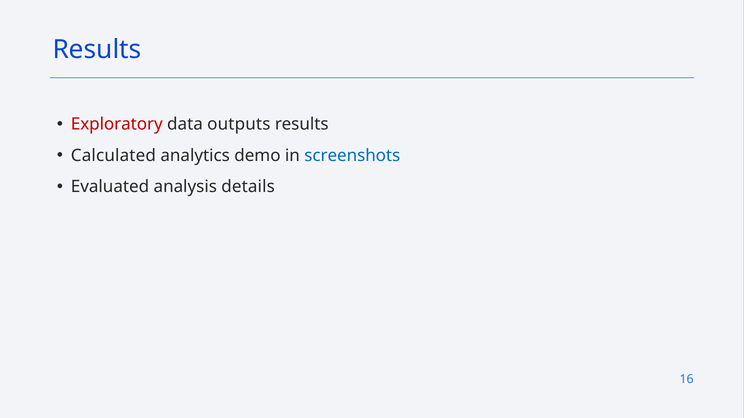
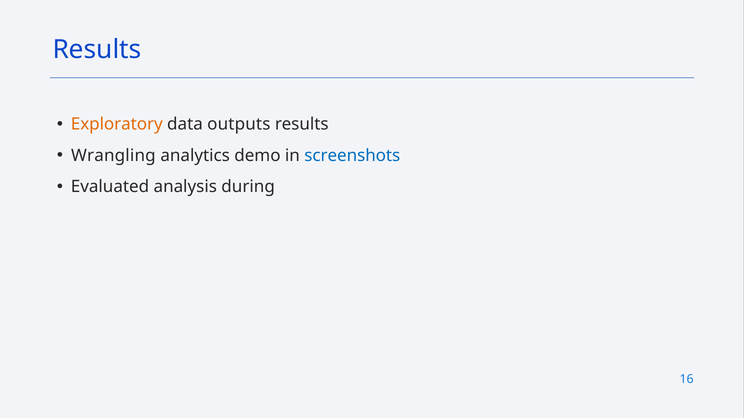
Exploratory colour: red -> orange (117, 124)
Calculated: Calculated -> Wrangling (113, 156)
details: details -> during (248, 187)
